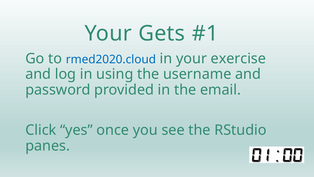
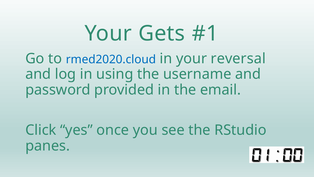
exercise: exercise -> reversal (238, 58)
